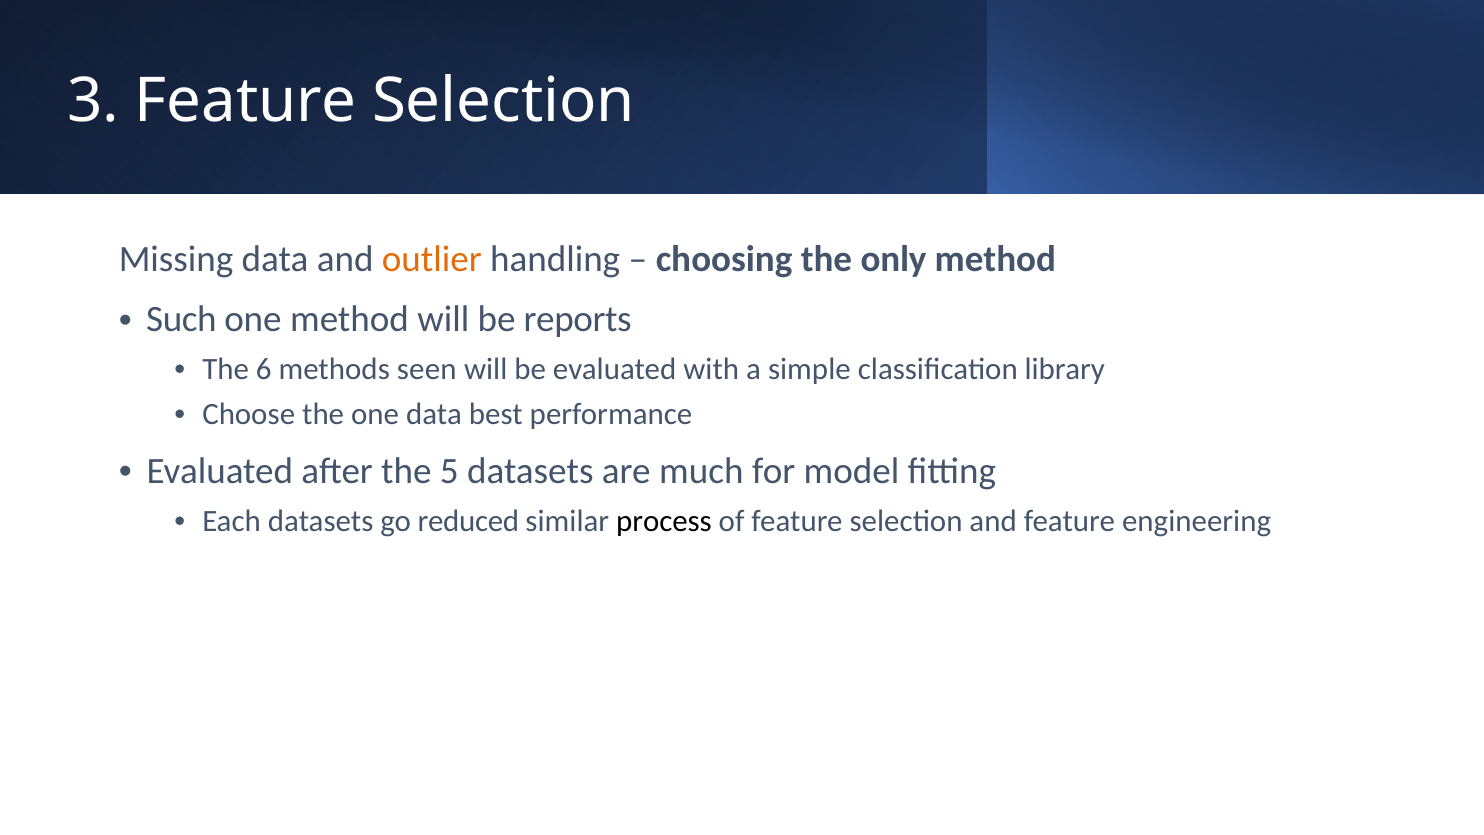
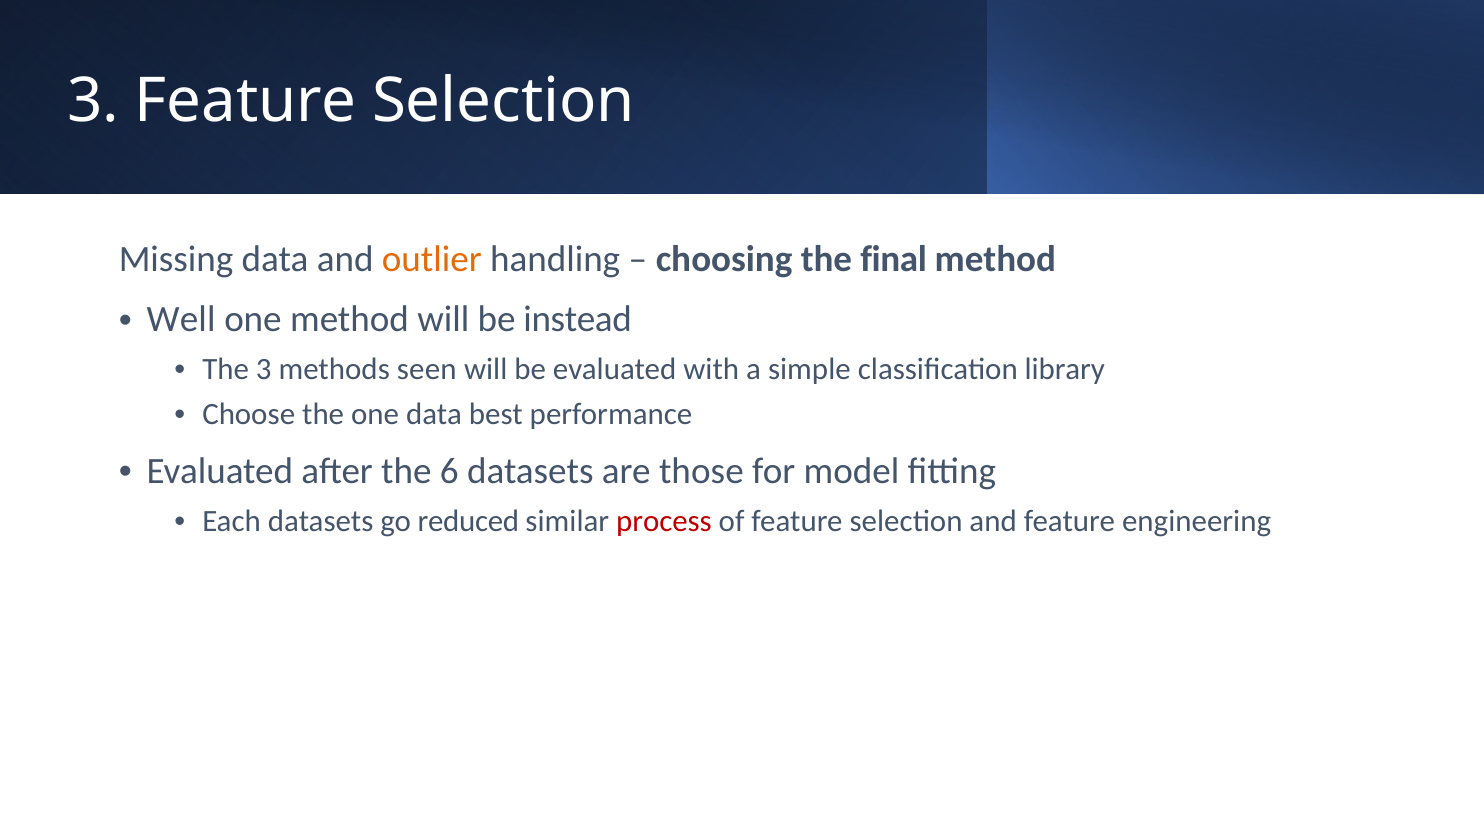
only: only -> final (894, 259)
Such: Such -> Well (181, 320)
reports: reports -> instead (578, 320)
The 6: 6 -> 3 (264, 369)
5: 5 -> 6 (449, 471)
much: much -> those (701, 471)
process colour: black -> red (664, 521)
